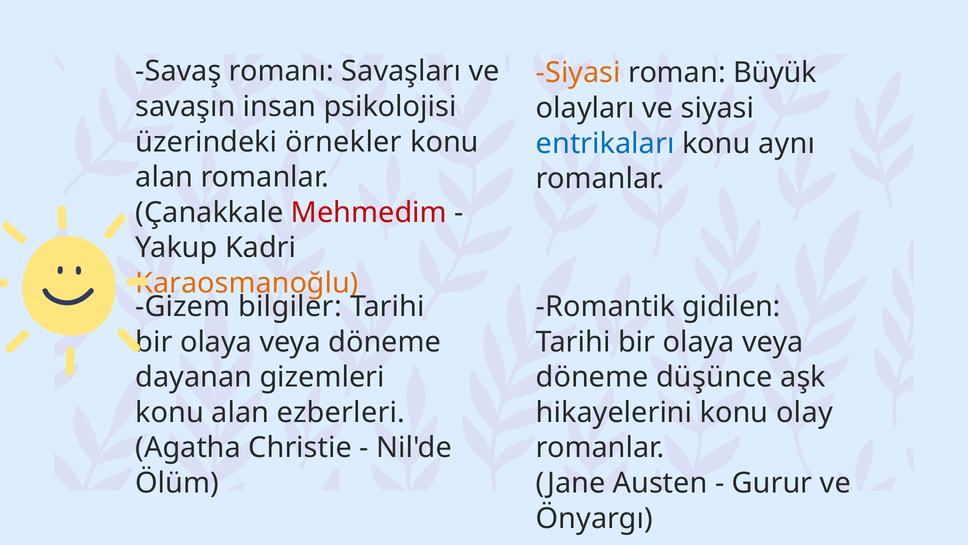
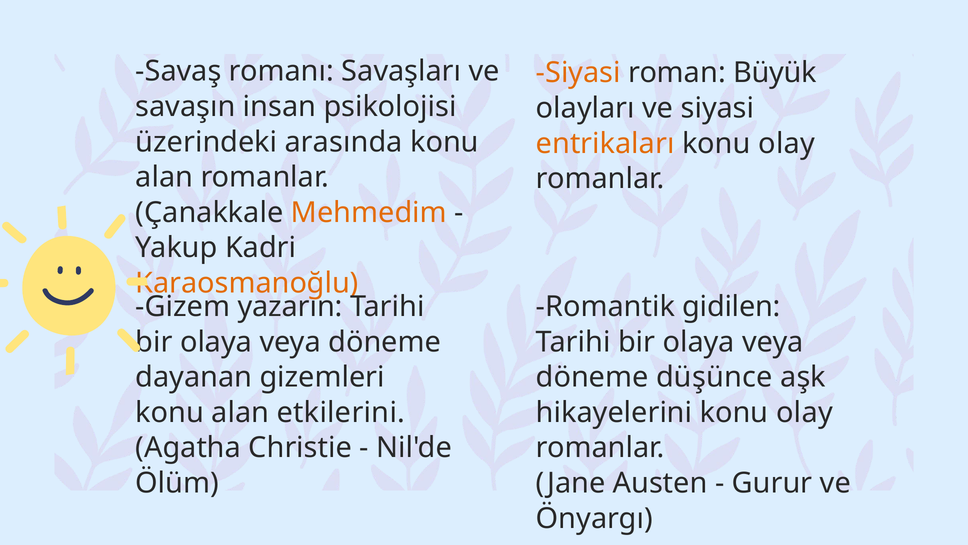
örnekler: örnekler -> arasında (344, 142)
entrikaları colour: blue -> orange (605, 143)
aynı: aynı -> olay (787, 143)
Mehmedim colour: red -> orange (369, 212)
bilgiler: bilgiler -> yazarın (290, 307)
ezberleri: ezberleri -> etkilerini (341, 412)
